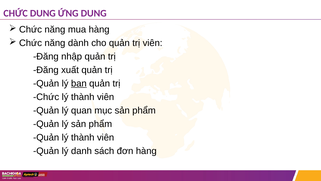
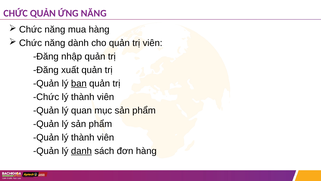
CHỨC DUNG: DUNG -> QUẢN (43, 13)
ỨNG DUNG: DUNG -> NĂNG (94, 13)
danh underline: none -> present (81, 151)
